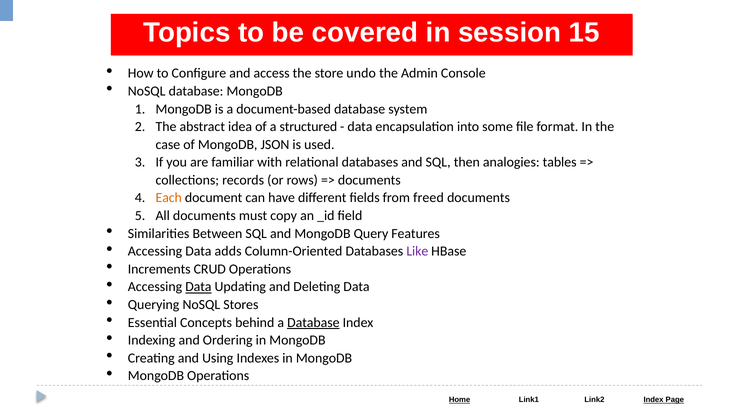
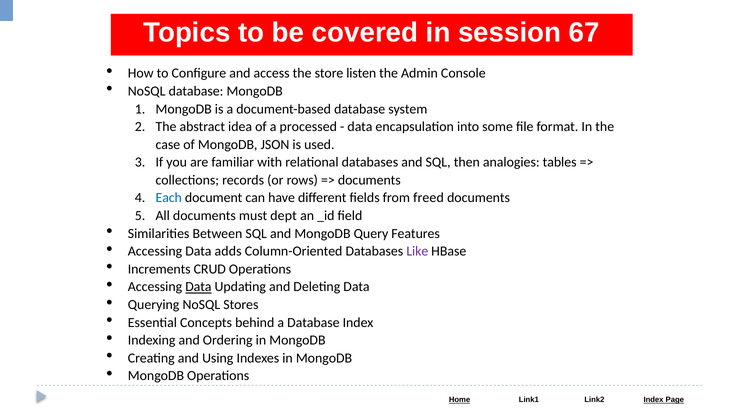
15: 15 -> 67 (584, 33)
undo: undo -> listen (361, 73)
structured: structured -> processed (308, 127)
Each colour: orange -> blue (169, 198)
copy: copy -> dept (284, 216)
Database underline: present -> none (313, 322)
